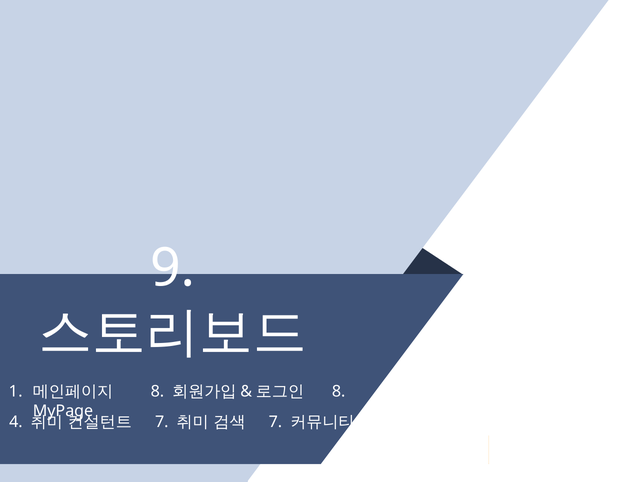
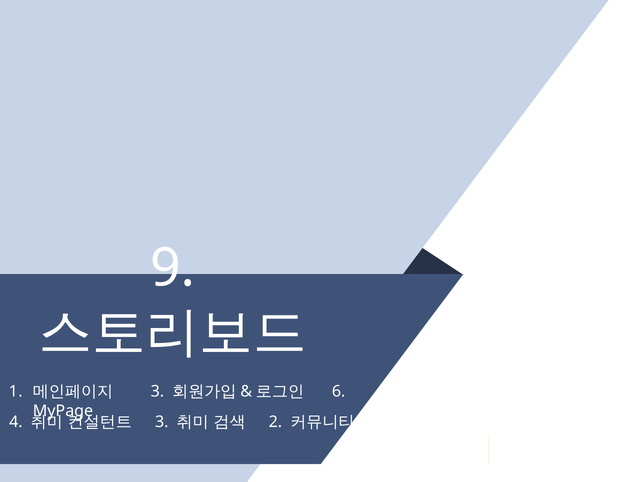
8: 8 -> 3 (157, 392)
8: 8 -> 6 (339, 392)
7: 7 -> 3 (162, 422)
7: 7 -> 2 (275, 422)
